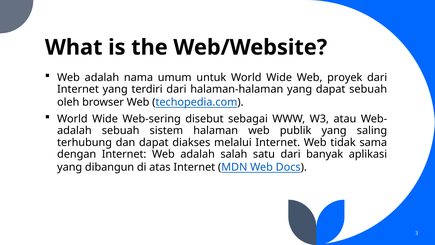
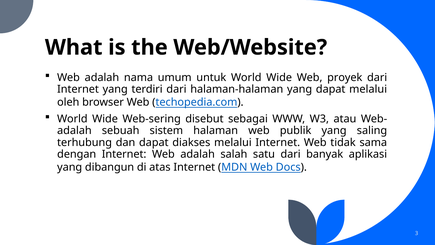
dapat sebuah: sebuah -> melalui (368, 89)
